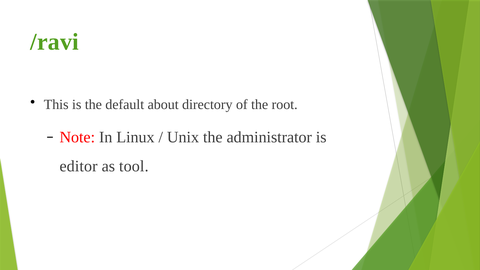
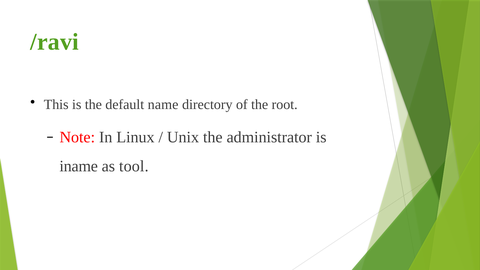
about: about -> name (163, 105)
editor: editor -> iname (79, 166)
